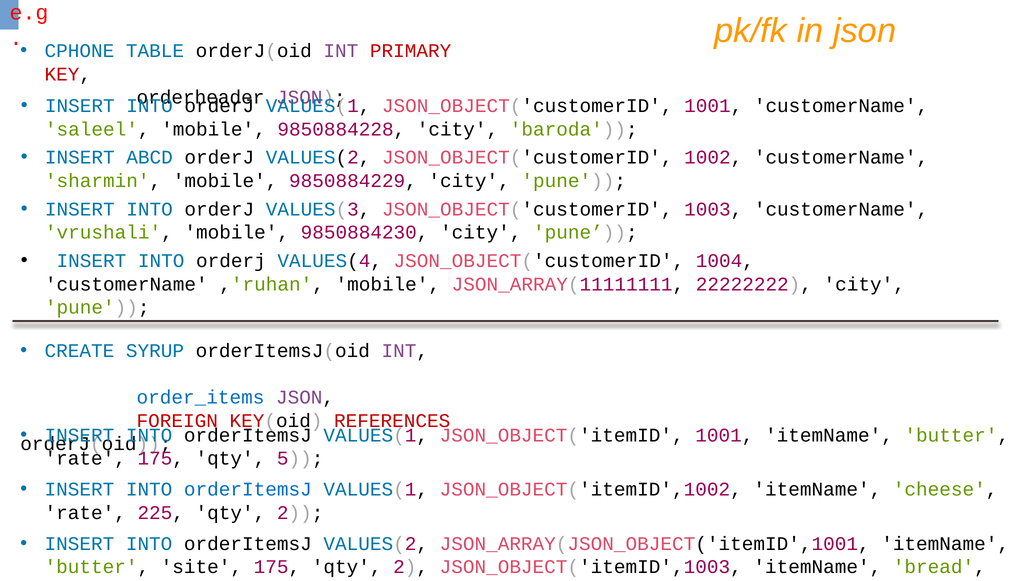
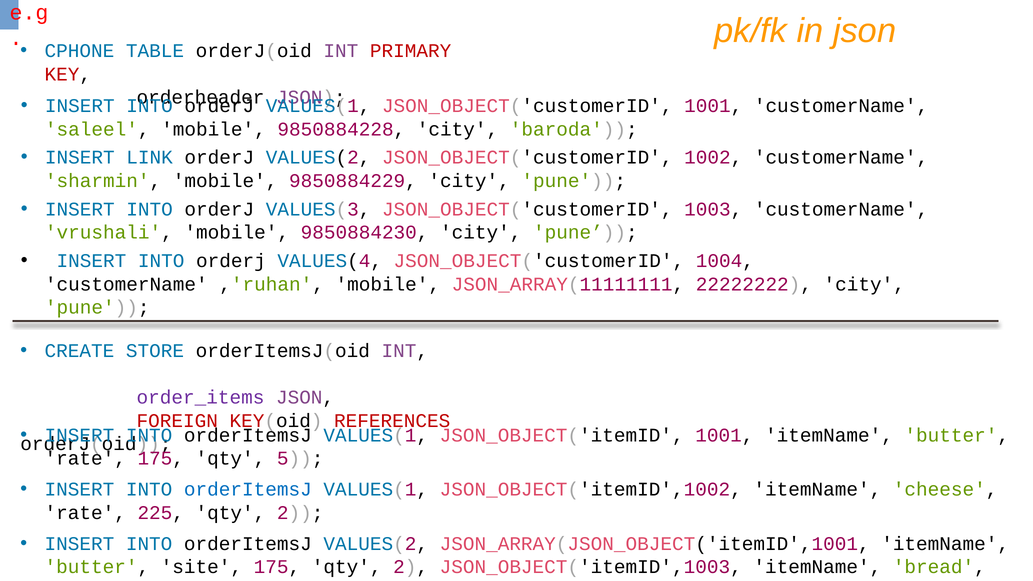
ABCD: ABCD -> LINK (150, 158)
SYRUP: SYRUP -> STORE (155, 351)
order_items colour: blue -> purple (200, 398)
